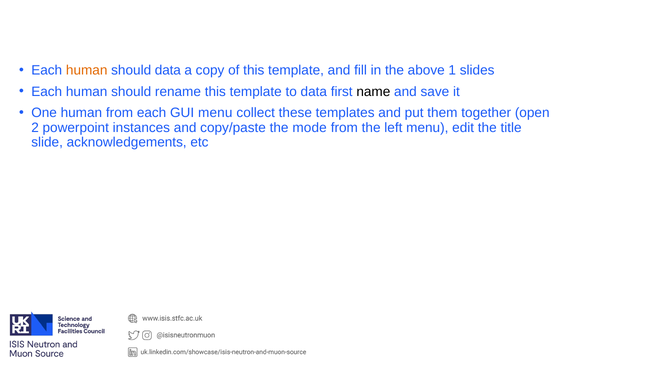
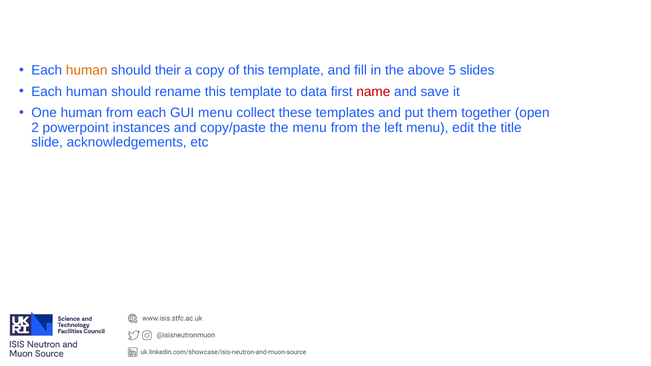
should data: data -> their (168, 70)
1: 1 -> 5 (452, 70)
name colour: black -> red (373, 92)
the mode: mode -> menu (310, 128)
